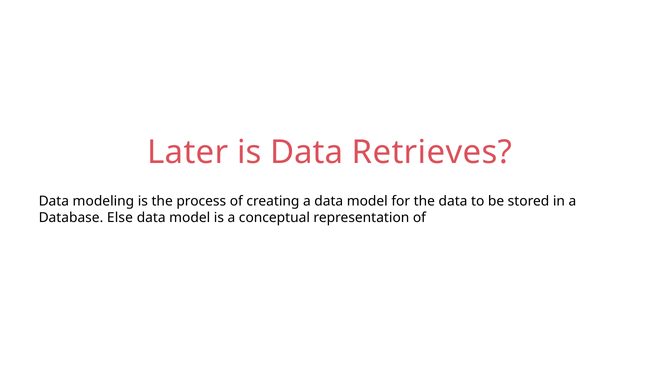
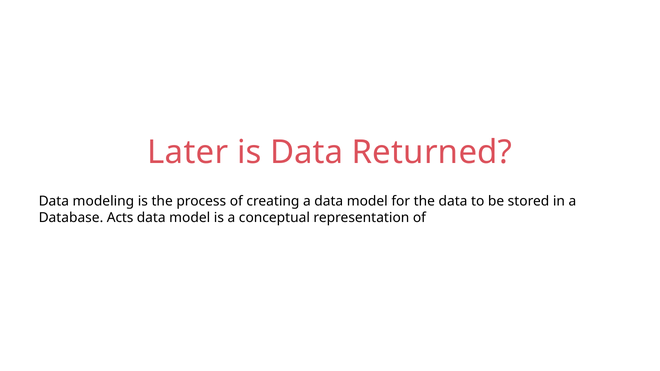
Retrieves: Retrieves -> Returned (432, 152)
Else: Else -> Acts (120, 218)
